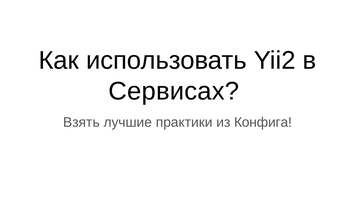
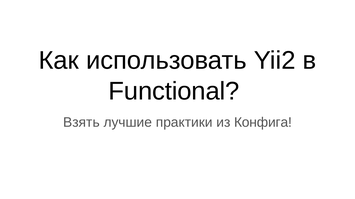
Сервисах: Сервисах -> Functional (174, 91)
